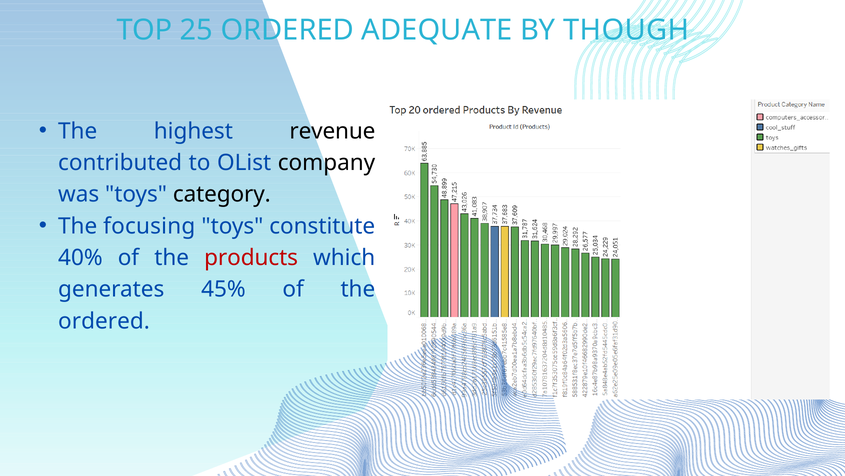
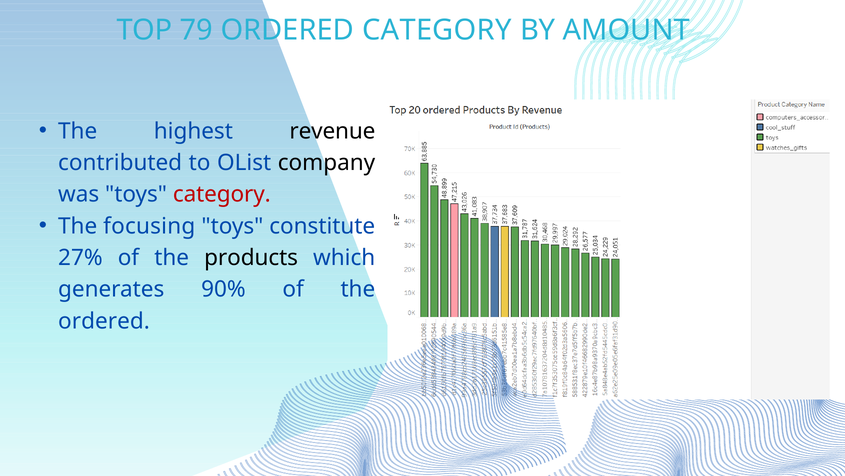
25: 25 -> 79 (196, 30)
ORDERED ADEQUATE: ADEQUATE -> CATEGORY (437, 30)
THOUGH: THOUGH -> AMOUNT (626, 30)
category colour: black -> red (222, 194)
40%: 40% -> 27% (80, 257)
products colour: red -> black (251, 257)
45%: 45% -> 90% (223, 289)
